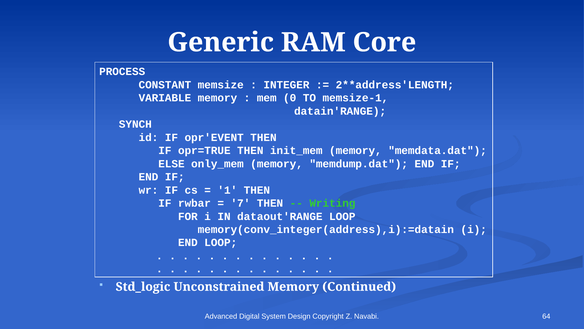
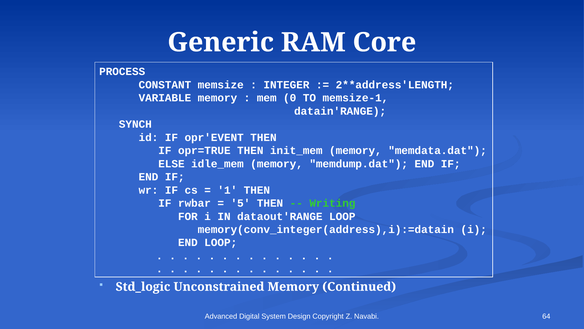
only_mem: only_mem -> idle_mem (217, 163)
7: 7 -> 5 (240, 203)
